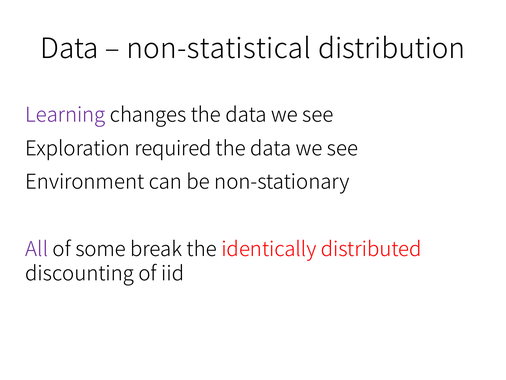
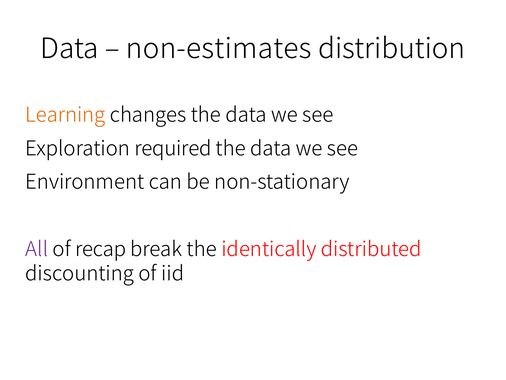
non-statistical: non-statistical -> non-estimates (219, 49)
Learning colour: purple -> orange (65, 115)
some: some -> recap (101, 249)
